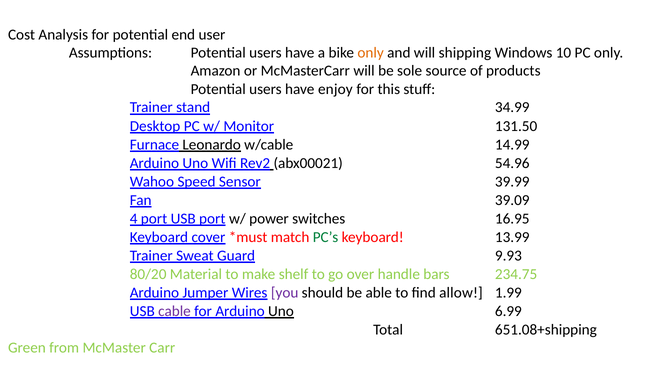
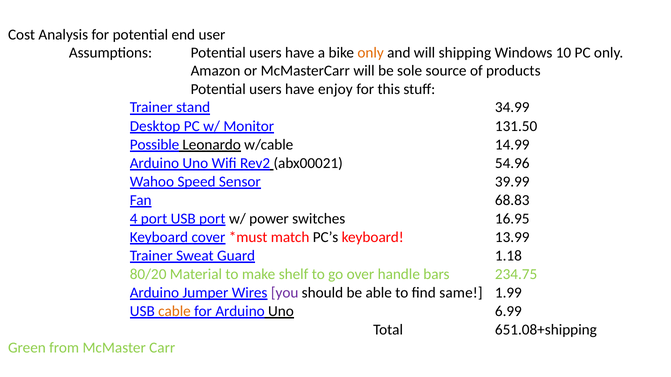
Furnace: Furnace -> Possible (154, 145)
39.09: 39.09 -> 68.83 (512, 200)
PC’s colour: green -> black (326, 238)
9.93: 9.93 -> 1.18 (508, 256)
allow: allow -> same (461, 293)
cable colour: purple -> orange (174, 312)
